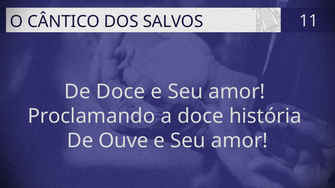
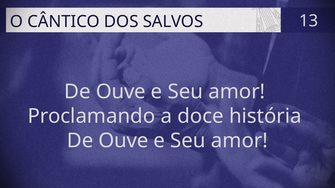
11: 11 -> 13 (309, 21)
Doce: Doce -> Ouve (121, 92)
